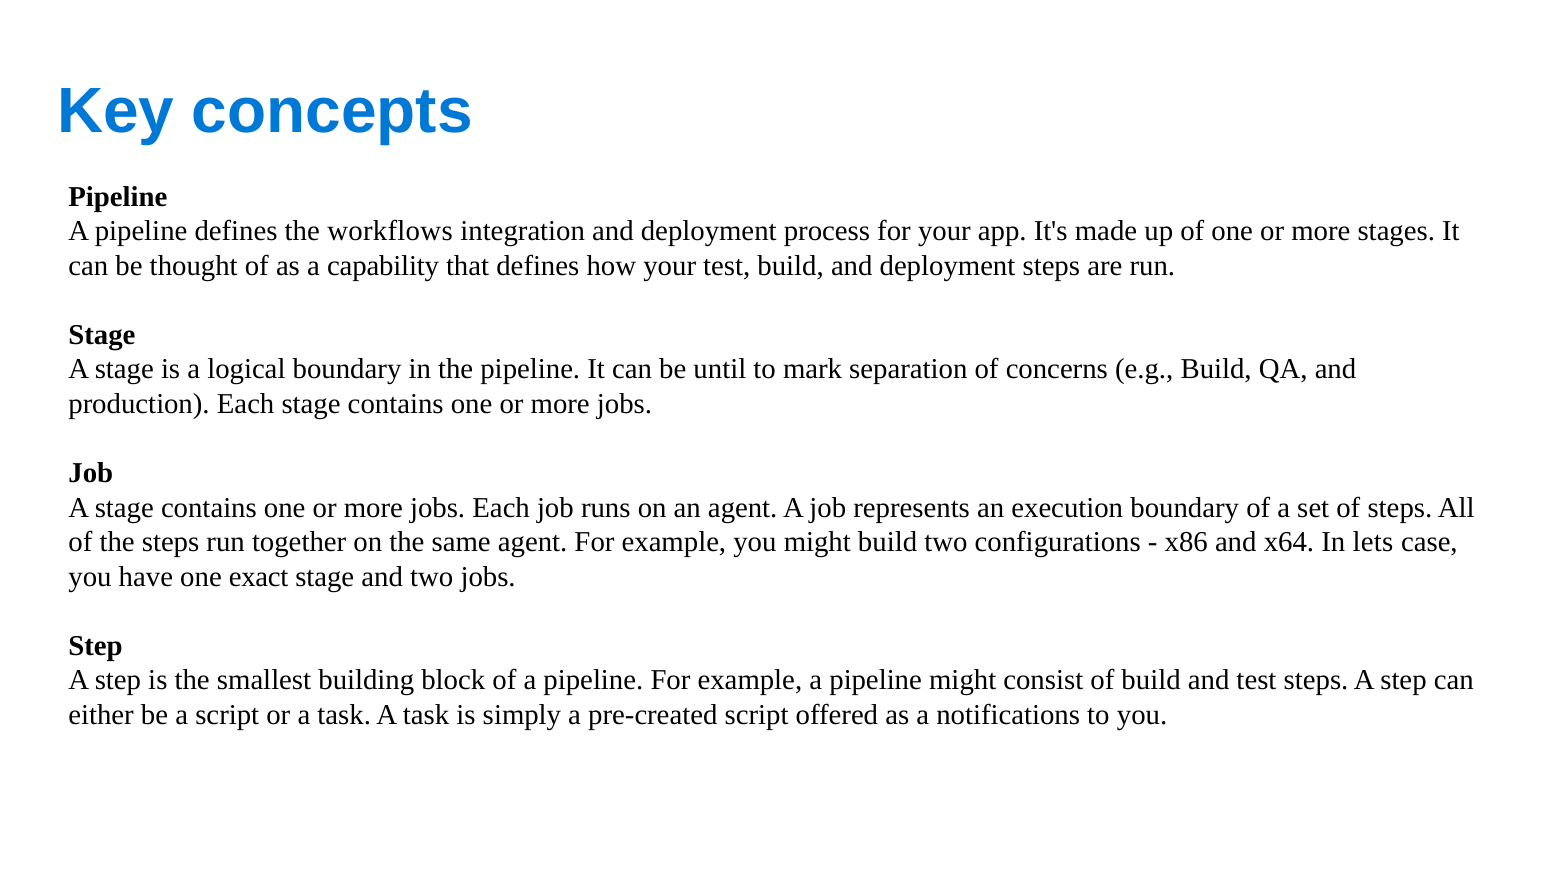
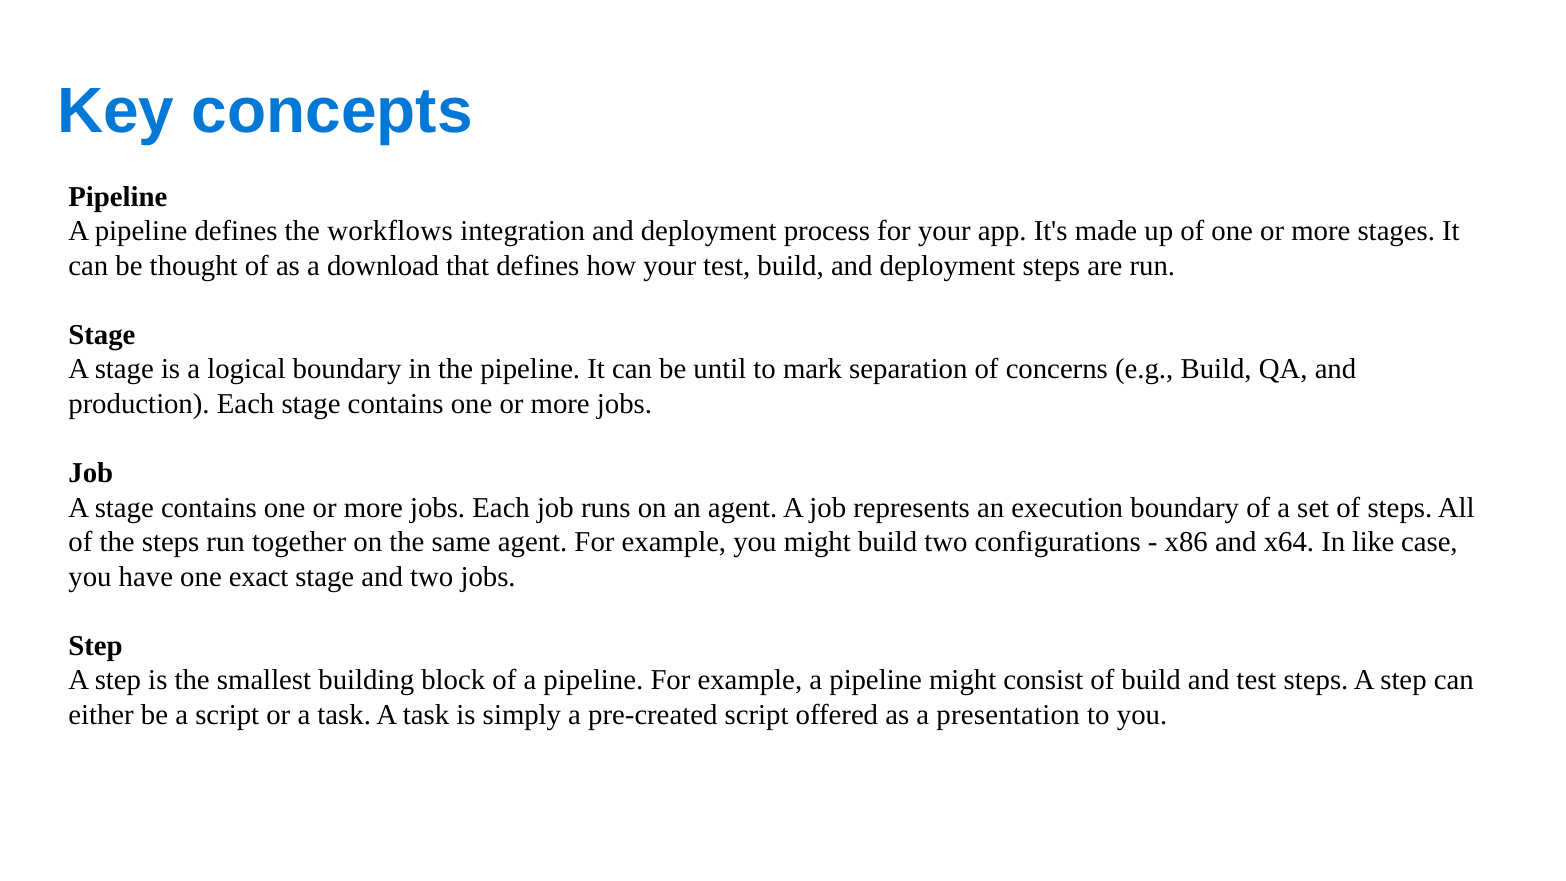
capability: capability -> download (383, 266)
lets: lets -> like (1373, 542)
notifications: notifications -> presentation (1008, 715)
